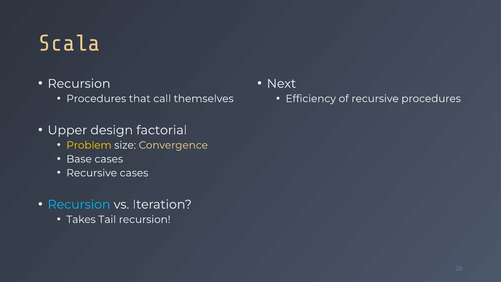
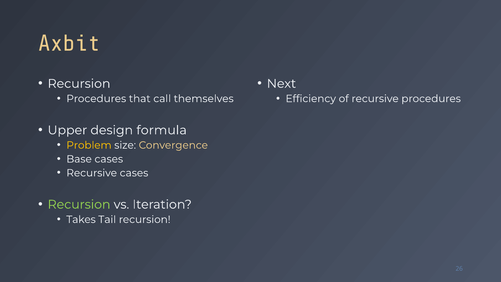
Scala: Scala -> Axbit (69, 43)
factorial: factorial -> formula (162, 130)
Recursion colour: light blue -> light green (79, 204)
